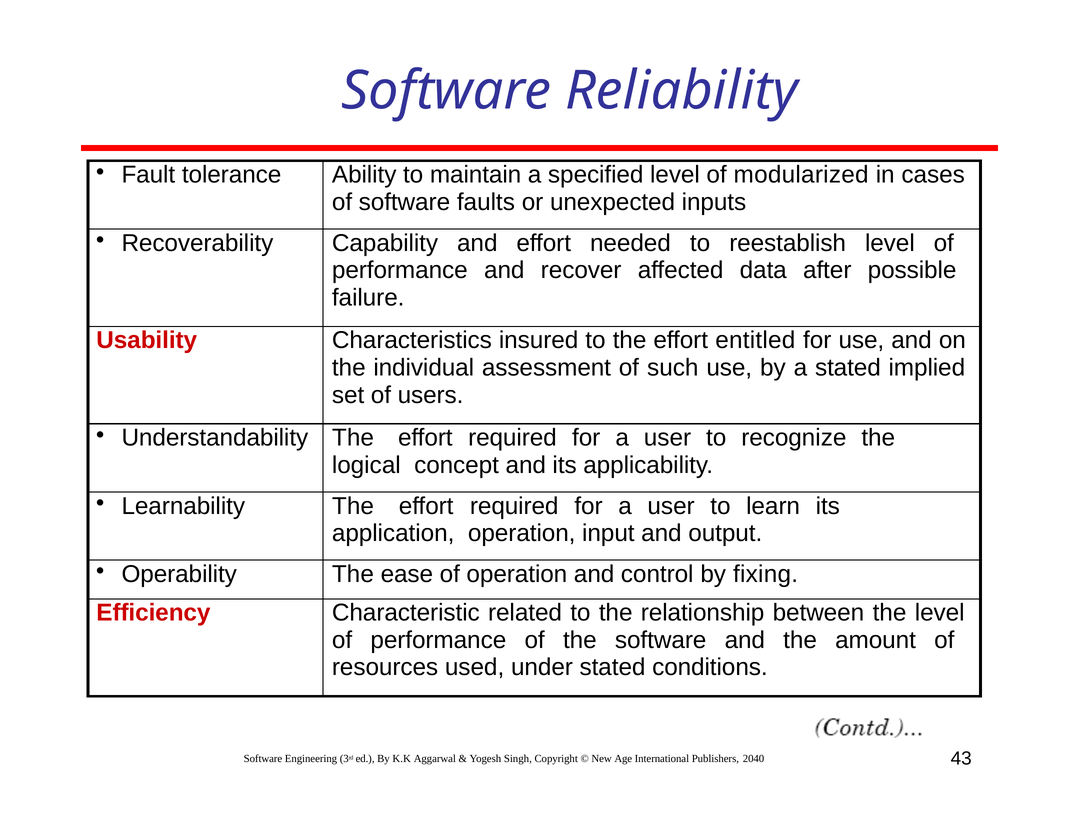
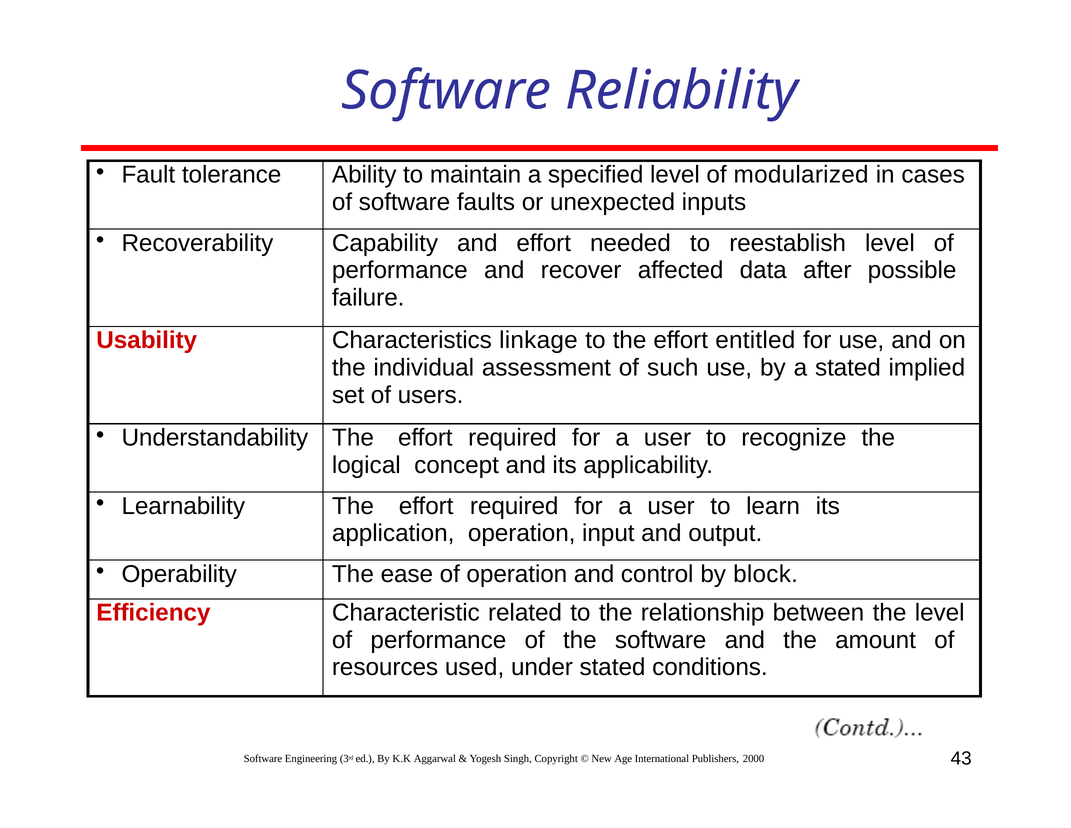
insured: insured -> linkage (538, 340)
fixing: fixing -> block (766, 574)
2040: 2040 -> 2000 (754, 758)
